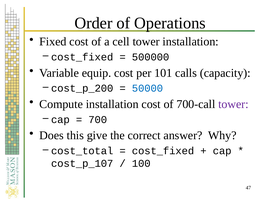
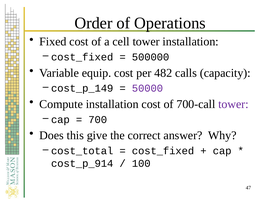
101: 101 -> 482 (163, 73)
cost_p_200: cost_p_200 -> cost_p_149 (82, 88)
50000 colour: blue -> purple (147, 88)
cost_p_107: cost_p_107 -> cost_p_914 (82, 163)
